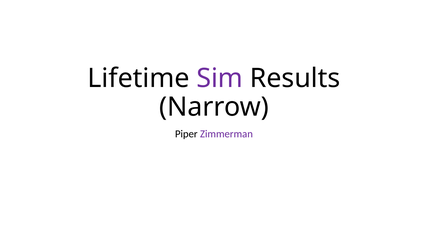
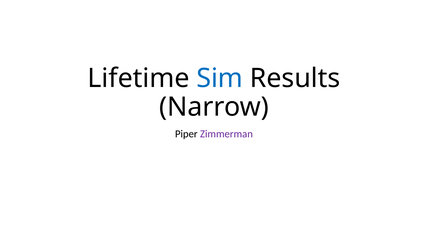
Sim colour: purple -> blue (220, 78)
